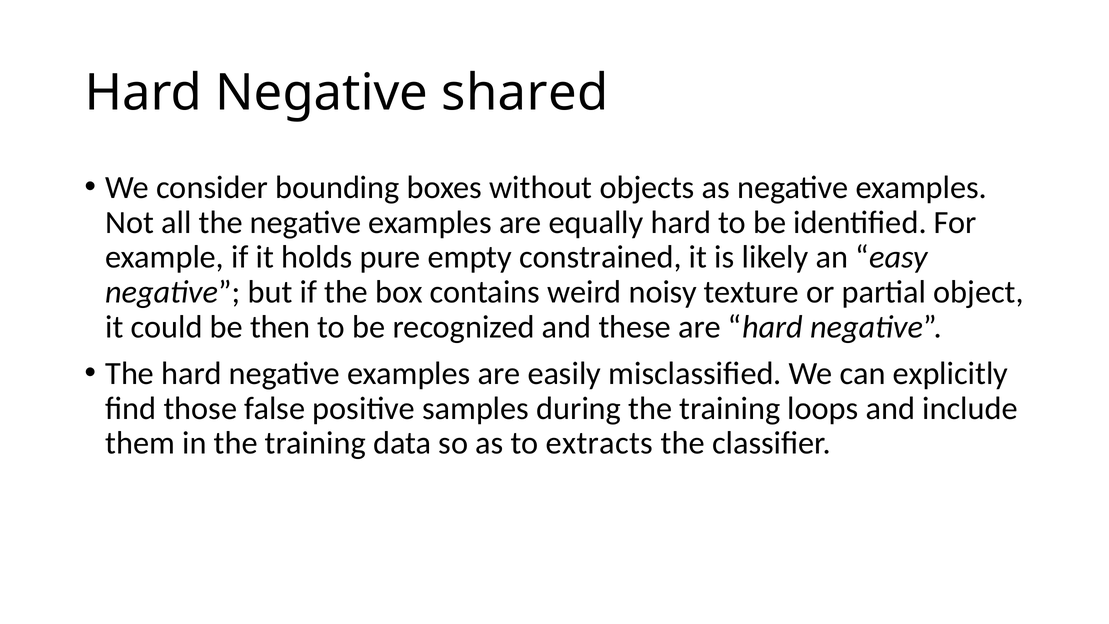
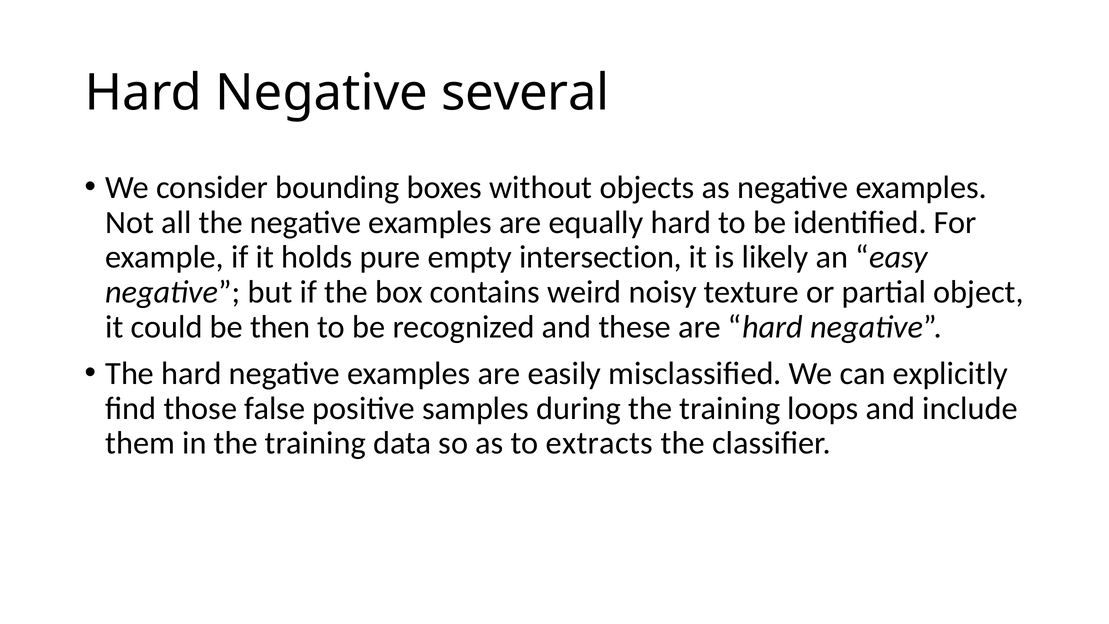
shared: shared -> several (525, 93)
constrained: constrained -> intersection (601, 257)
